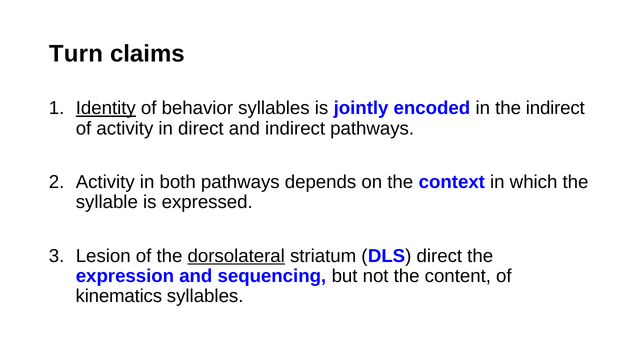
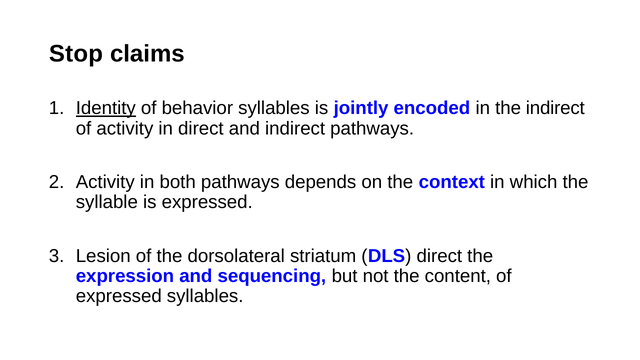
Turn: Turn -> Stop (76, 54)
dorsolateral underline: present -> none (236, 256)
kinematics: kinematics -> expressed (119, 296)
